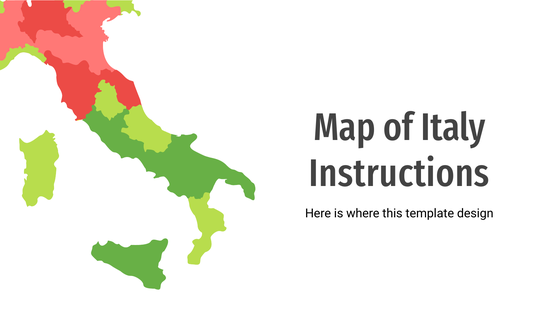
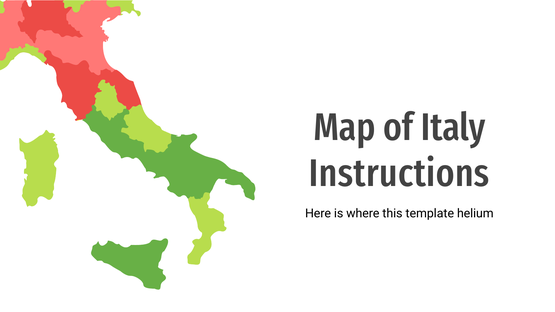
design: design -> helium (475, 213)
